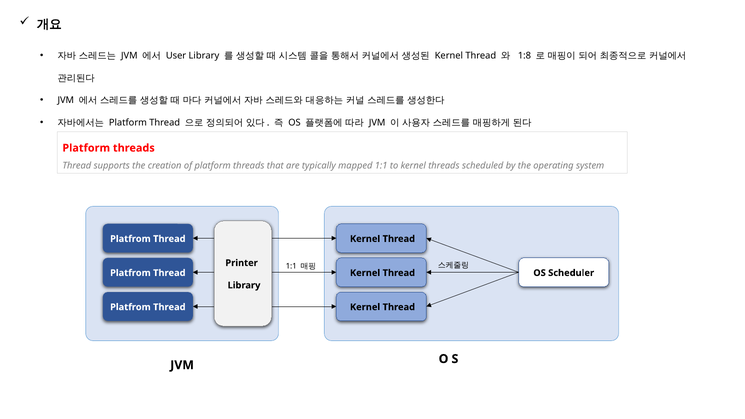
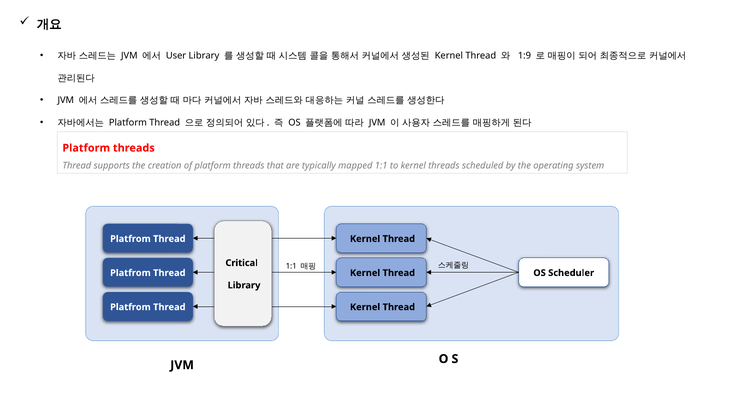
1:8: 1:8 -> 1:9 (524, 56)
Printer: Printer -> Critical (242, 263)
